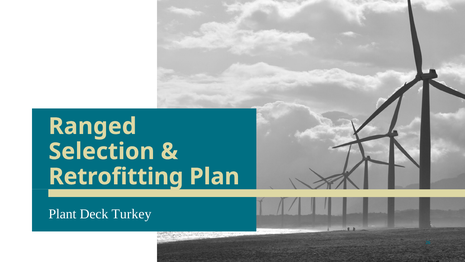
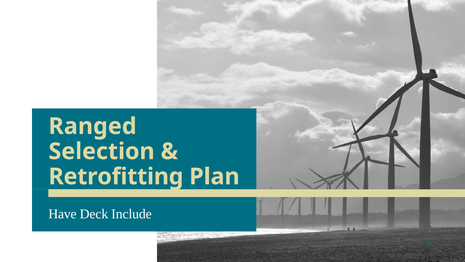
Plant: Plant -> Have (62, 214)
Turkey: Turkey -> Include (132, 214)
